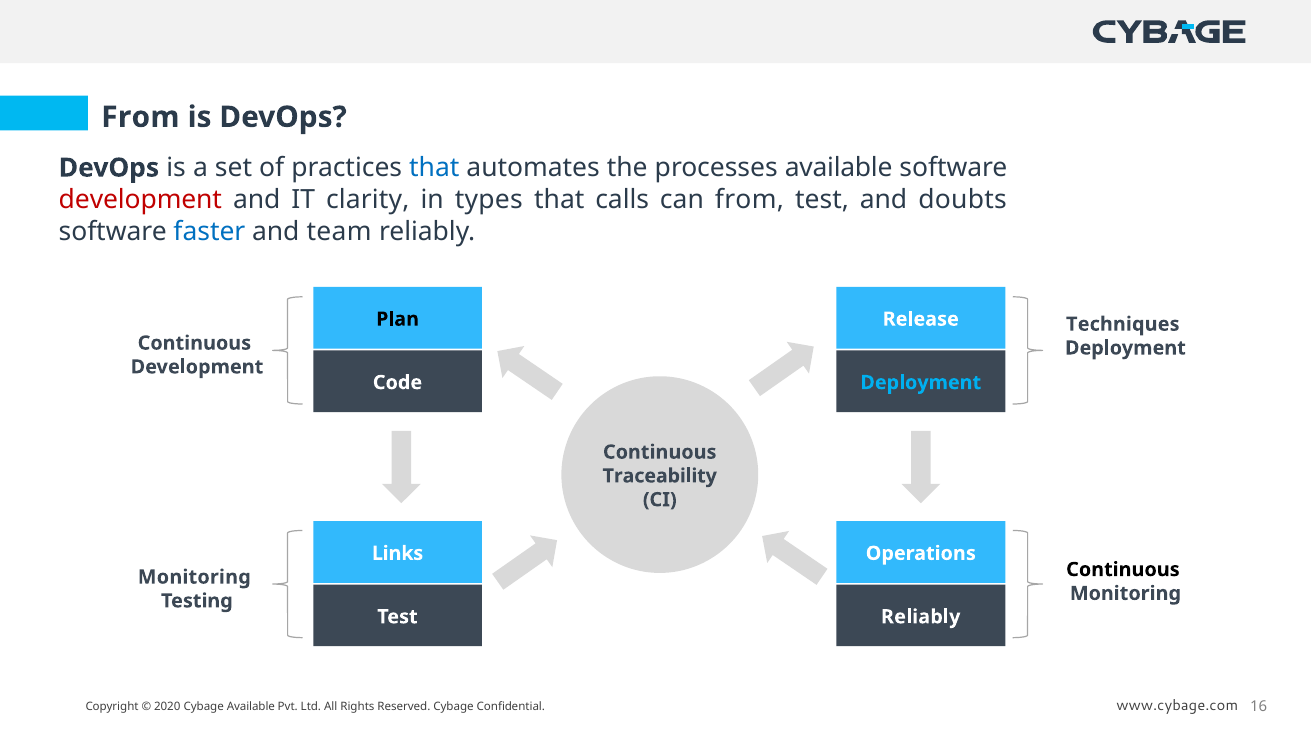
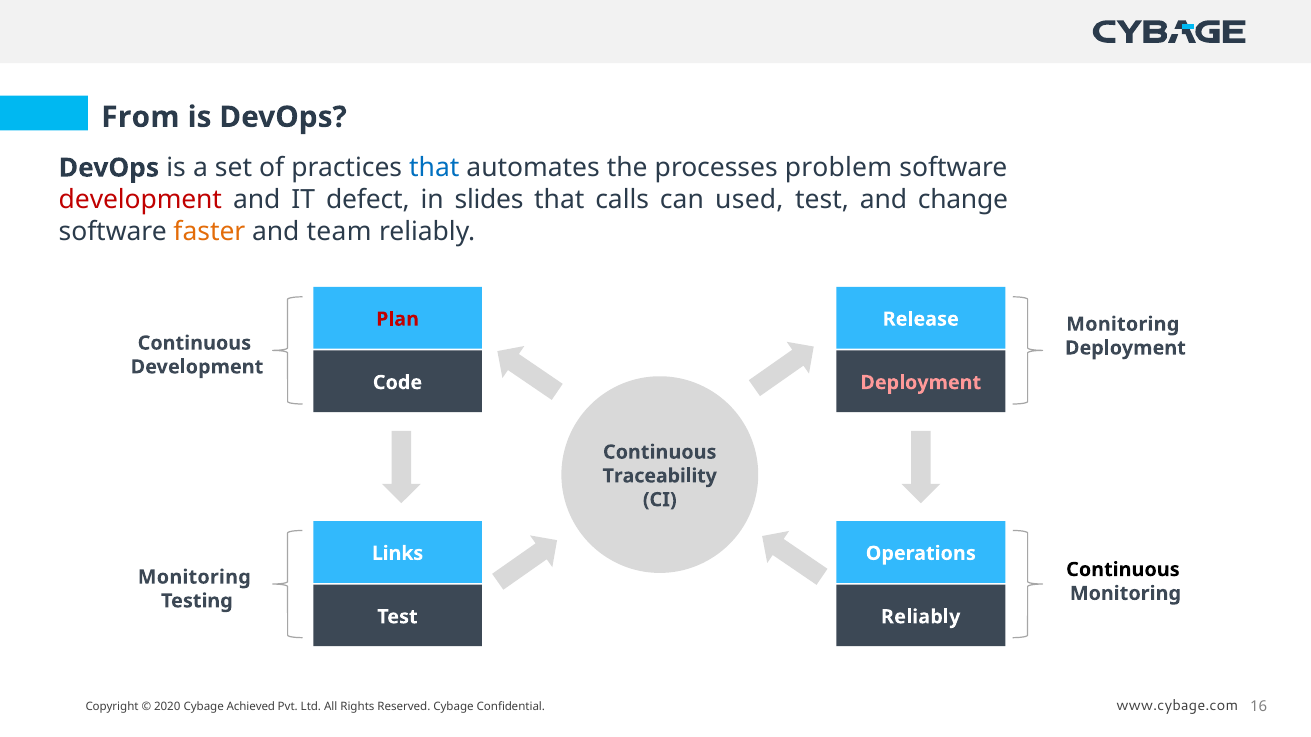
processes available: available -> problem (838, 168)
clarity: clarity -> defect (368, 200)
types: types -> slides (489, 200)
can from: from -> used (749, 200)
doubts: doubts -> change (963, 200)
faster colour: blue -> orange (209, 232)
Plan colour: black -> red (398, 319)
Techniques: Techniques -> Monitoring (1123, 324)
Deployment colour: light blue -> pink (921, 383)
Available: Available -> Achieved (251, 707)
